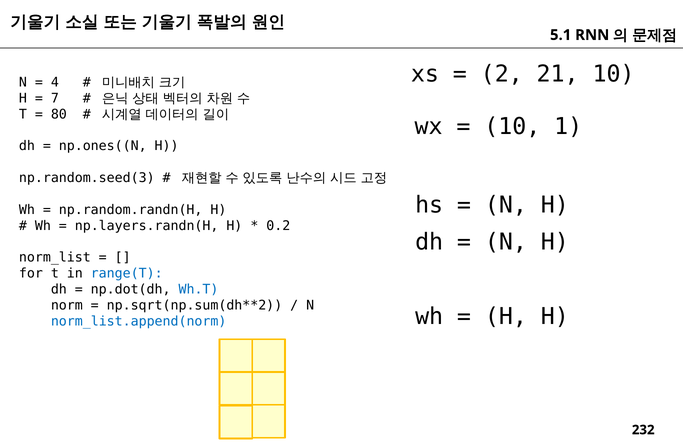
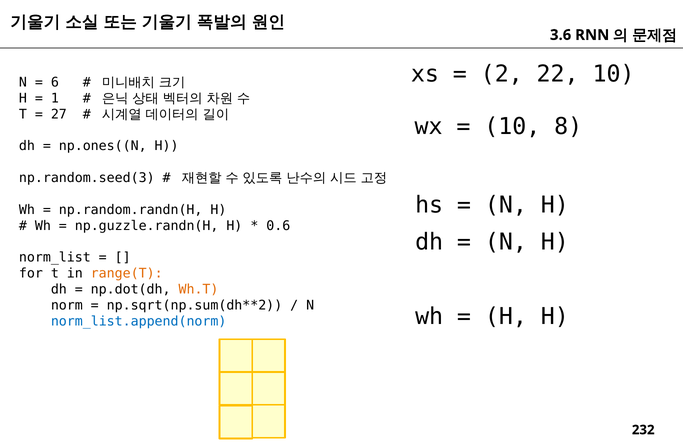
5.1: 5.1 -> 3.6 (561, 35)
21: 21 -> 22 (558, 74)
4: 4 -> 6 (55, 82)
7: 7 -> 1 (55, 98)
80: 80 -> 27 (59, 114)
1: 1 -> 8 (568, 127)
np.layers.randn(H: np.layers.randn(H -> np.guzzle.randn(H (147, 226)
0.2: 0.2 -> 0.6 (278, 226)
range(T colour: blue -> orange (127, 274)
Wh.T colour: blue -> orange (199, 290)
